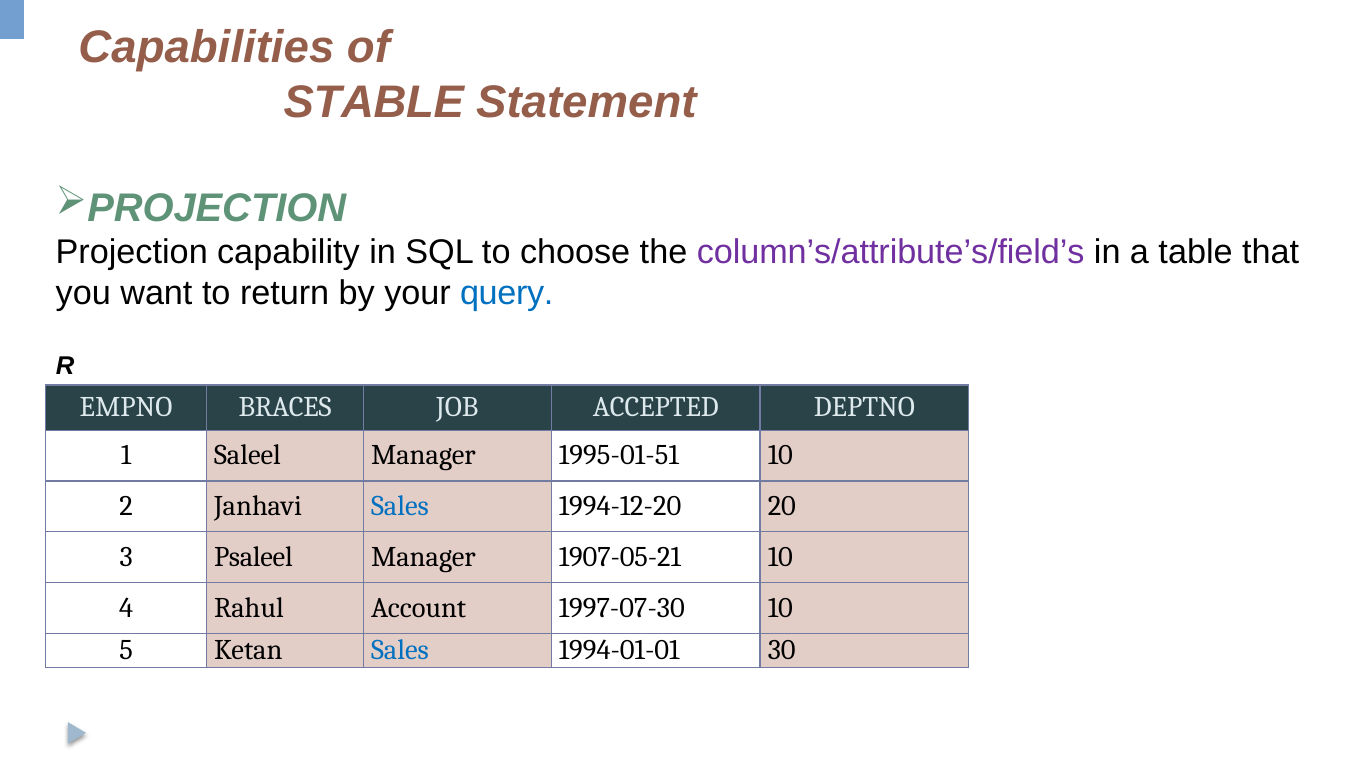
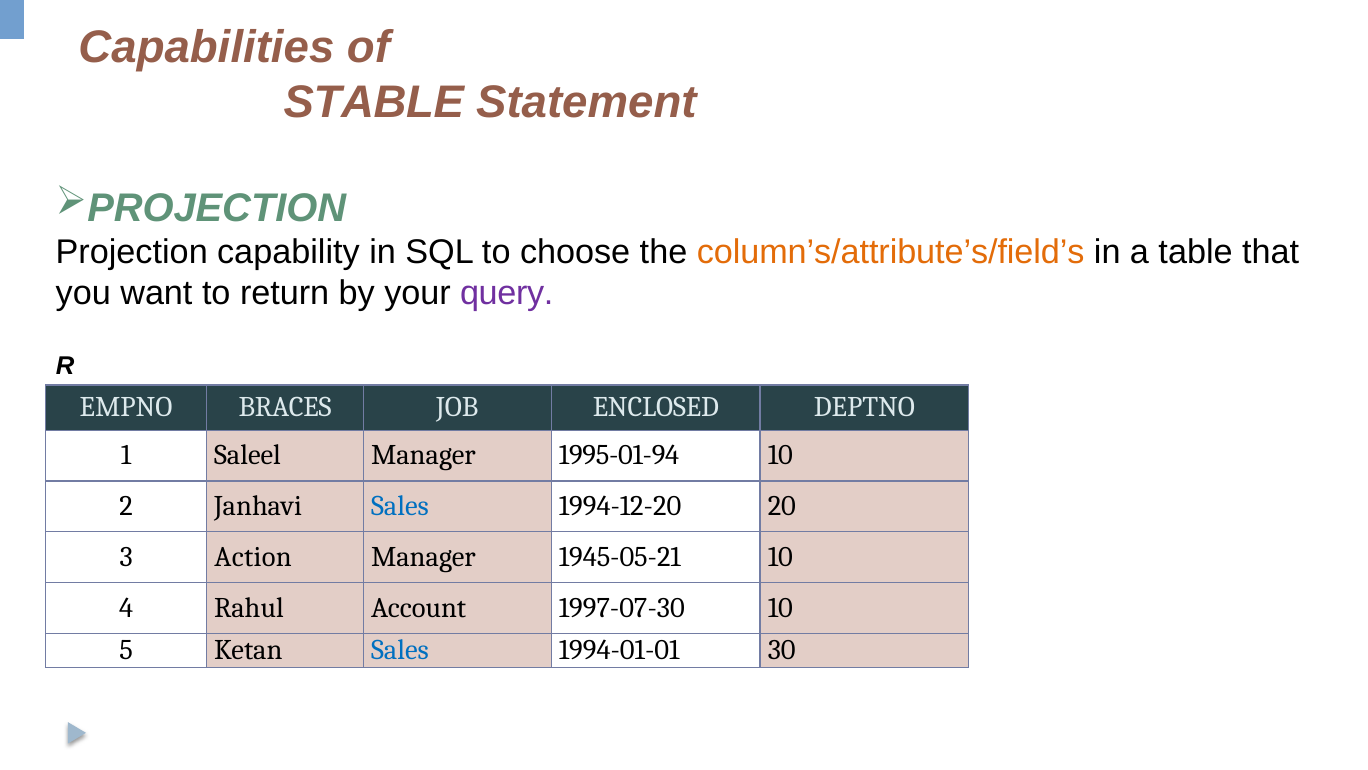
column’s/attribute’s/field’s colour: purple -> orange (891, 252)
query colour: blue -> purple (507, 293)
ACCEPTED: ACCEPTED -> ENCLOSED (656, 407)
1995-01-51: 1995-01-51 -> 1995-01-94 (619, 455)
Psaleel: Psaleel -> Action (253, 557)
1907-05-21: 1907-05-21 -> 1945-05-21 (620, 557)
